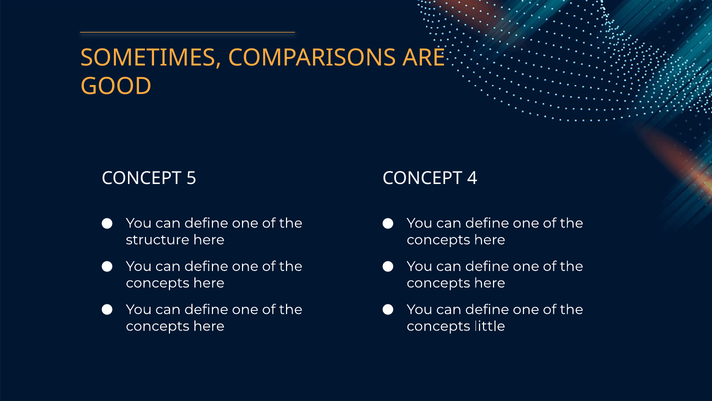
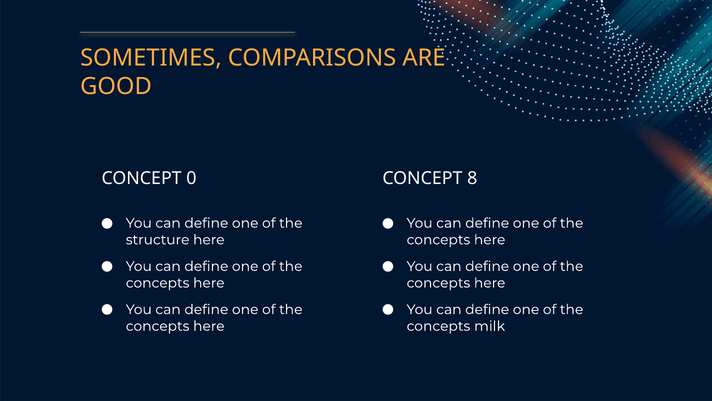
5: 5 -> 0 (191, 178)
4: 4 -> 8 (472, 178)
little: little -> milk (490, 326)
